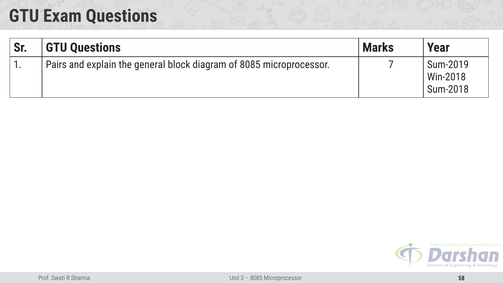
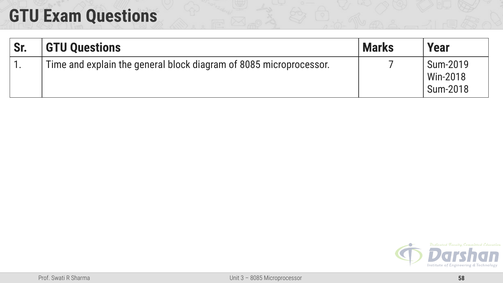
Pairs: Pairs -> Time (56, 65)
